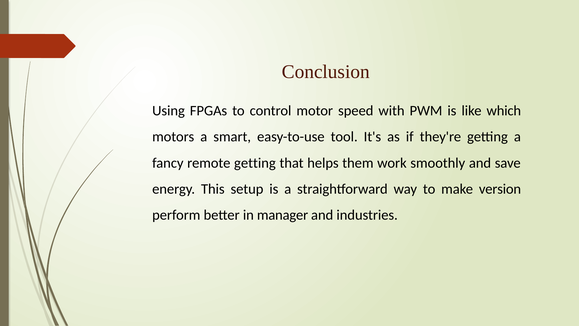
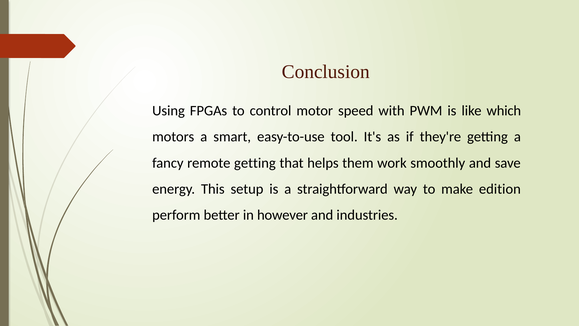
version: version -> edition (500, 189)
manager: manager -> however (283, 215)
